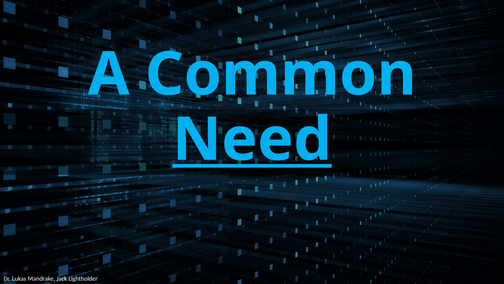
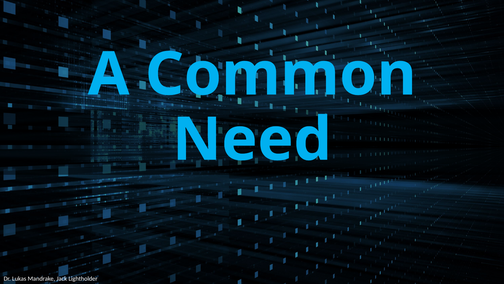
Need underline: present -> none (252, 140)
